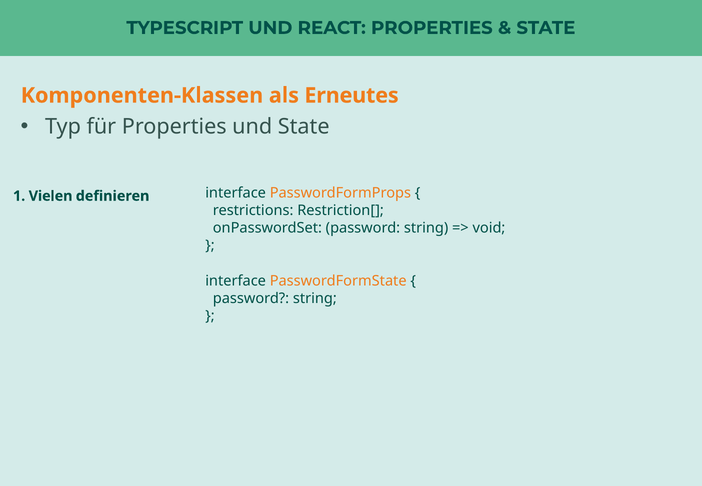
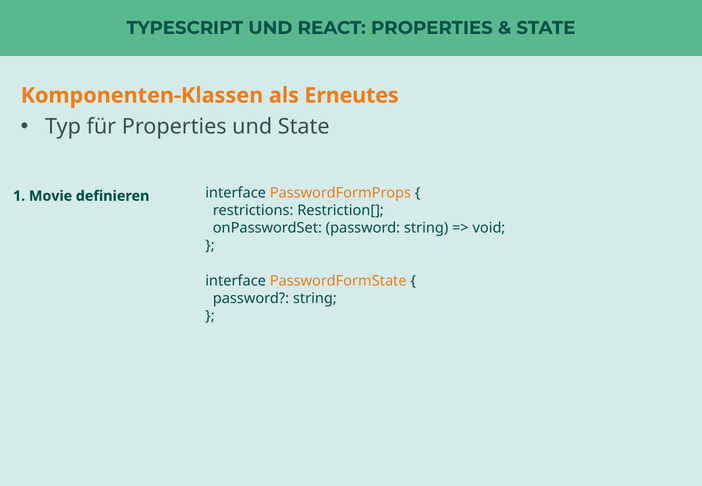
Vielen: Vielen -> Movie (51, 196)
